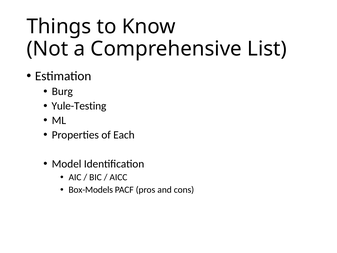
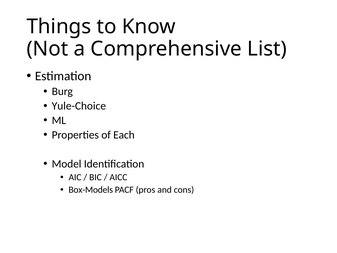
Yule-Testing: Yule-Testing -> Yule-Choice (79, 106)
